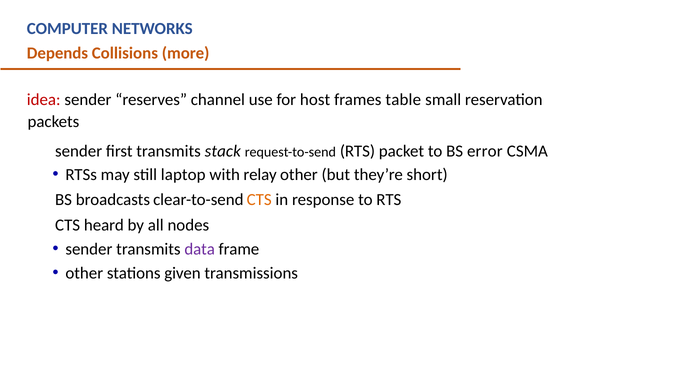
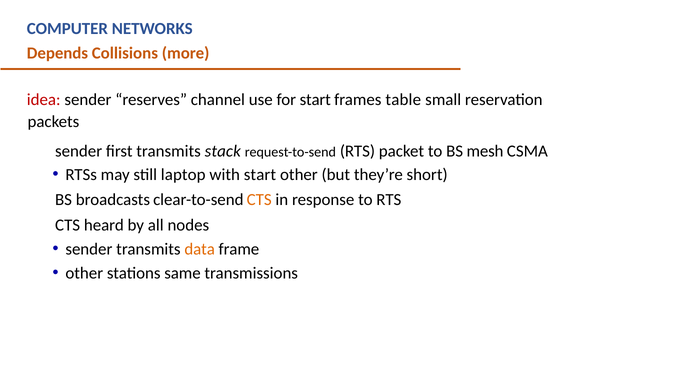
for host: host -> start (315, 100)
error: error -> mesh (485, 151)
with relay: relay -> start (260, 175)
data colour: purple -> orange (200, 249)
given: given -> same (183, 273)
